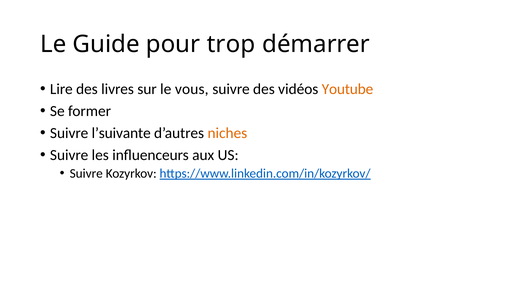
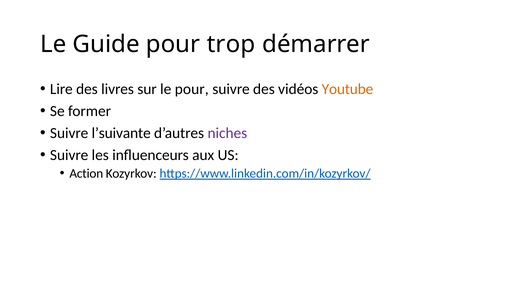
le vous: vous -> pour (192, 89)
niches colour: orange -> purple (227, 133)
Suivre: Suivre -> Action (86, 173)
